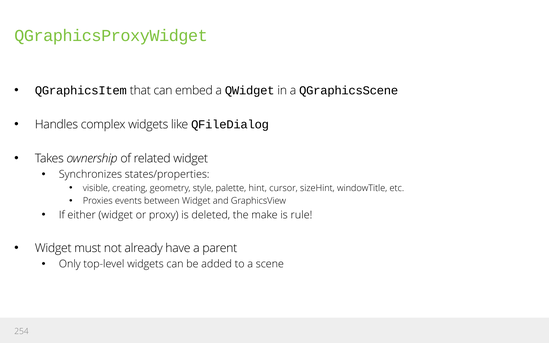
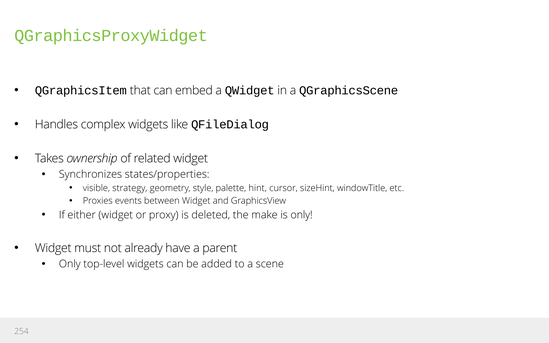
creating: creating -> strategy (130, 188)
is rule: rule -> only (302, 215)
